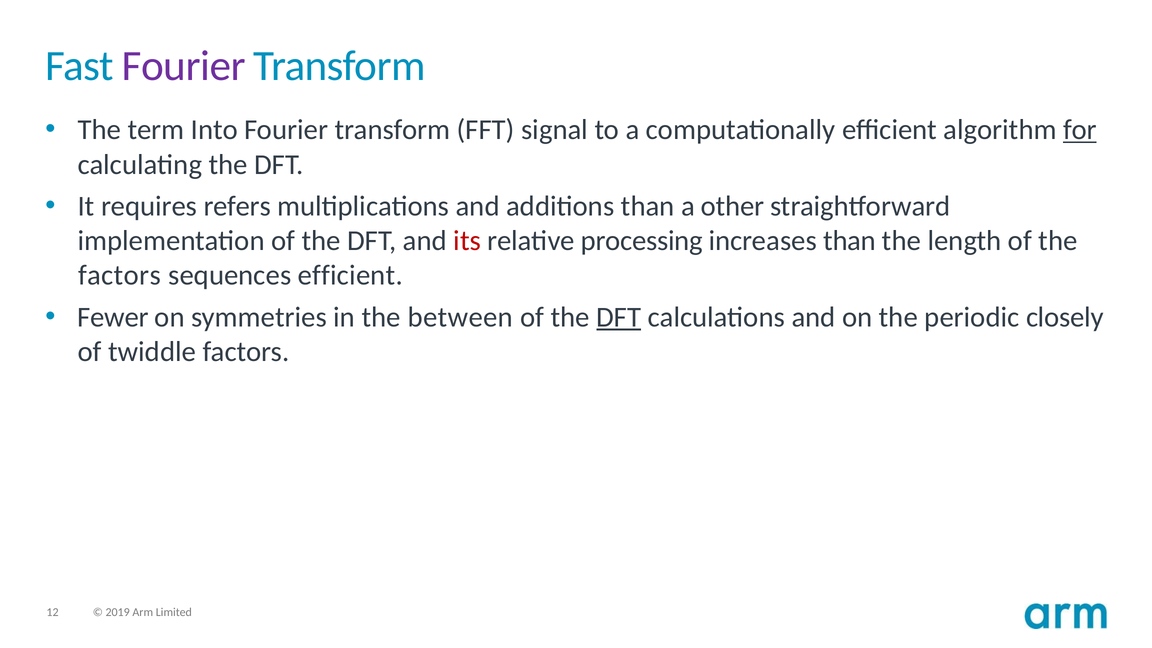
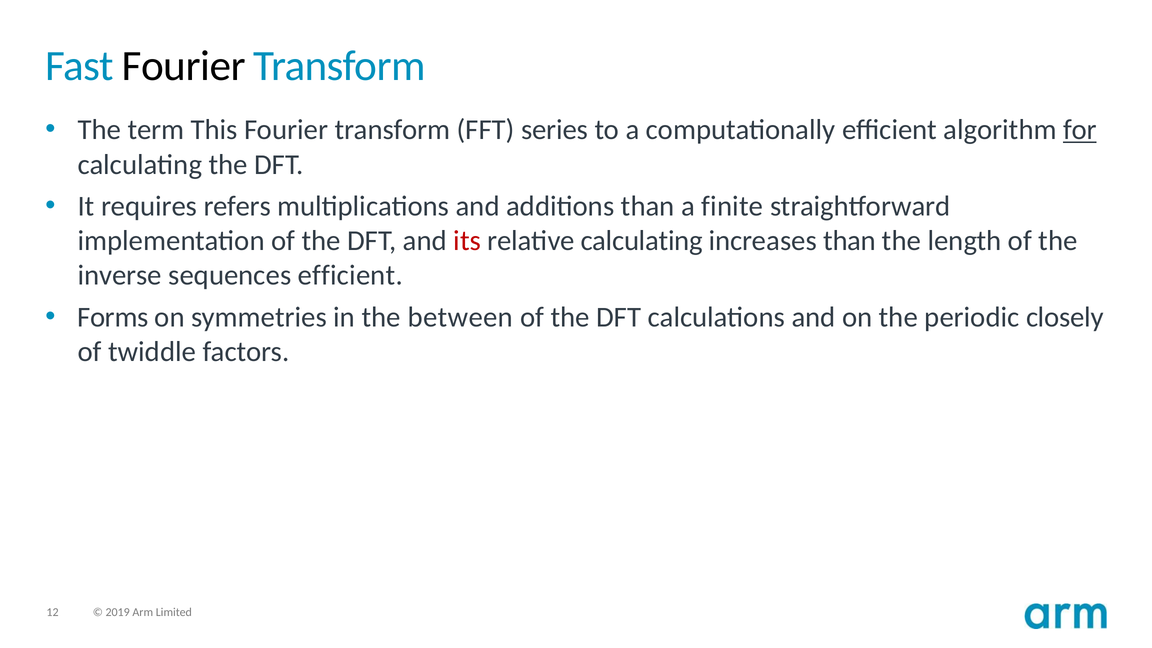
Fourier colour: purple -> black (184, 66)
Into: Into -> This (214, 130)
signal: signal -> series (555, 130)
other: other -> finite (732, 206)
relative processing: processing -> calculating (642, 241)
factors: factors -> inverse (120, 275)
Fewer: Fewer -> Forms (113, 317)
DFT underline: present -> none (619, 317)
